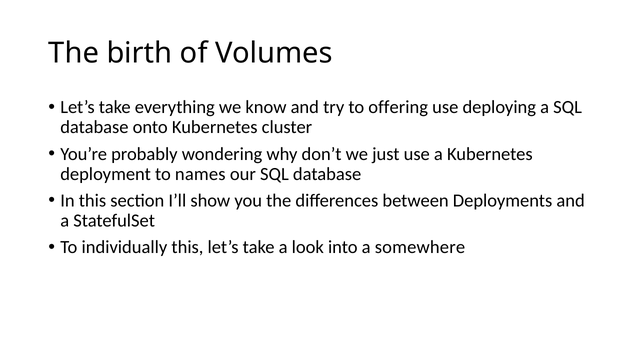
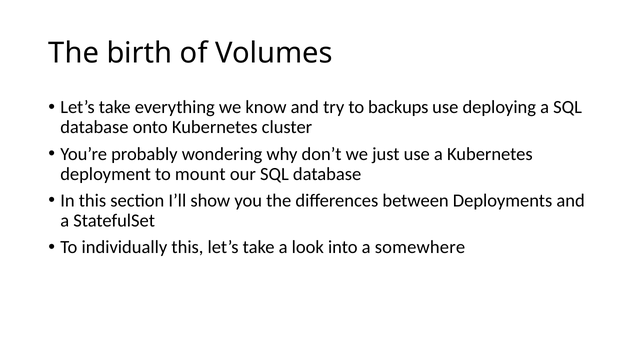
offering: offering -> backups (398, 107)
names: names -> mount (200, 174)
